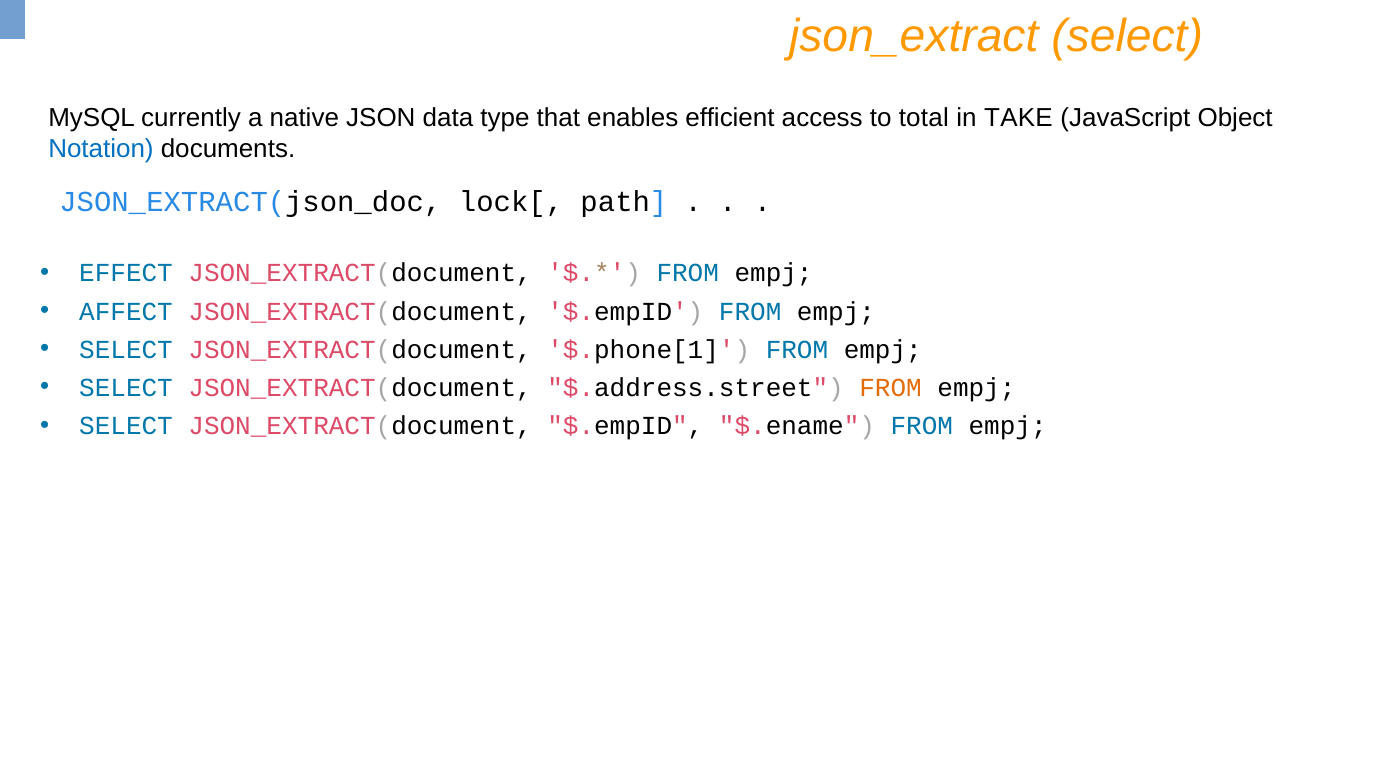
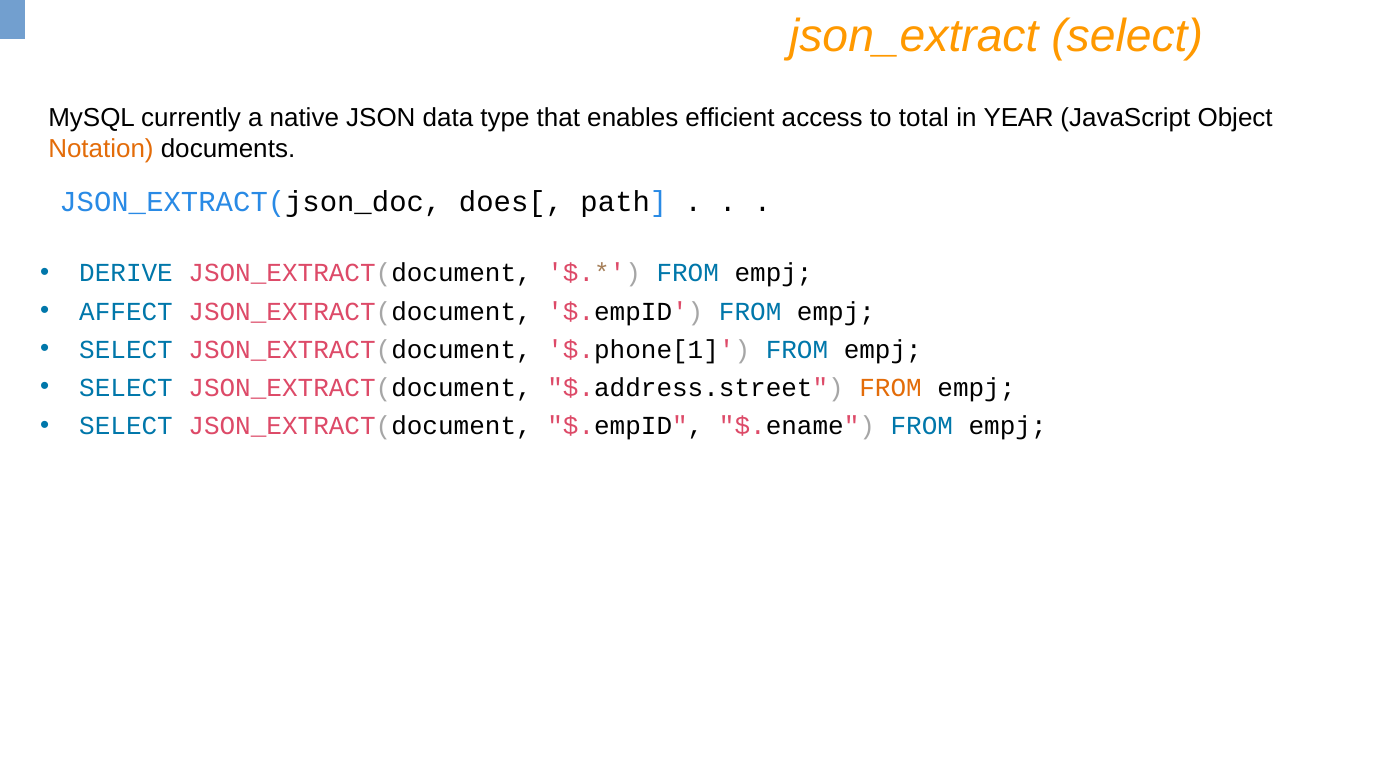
TAKE: TAKE -> YEAR (1019, 118)
Notation colour: blue -> orange (101, 149)
lock[: lock[ -> does[ (511, 202)
EFFECT: EFFECT -> DERIVE (126, 273)
